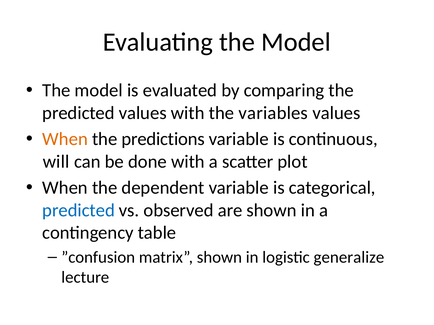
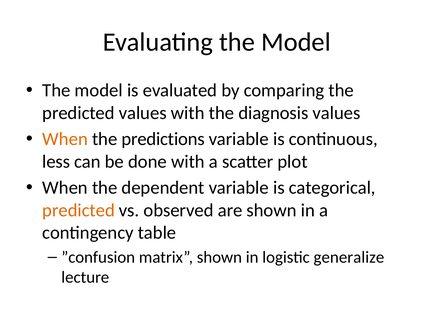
variables: variables -> diagnosis (273, 113)
will: will -> less (56, 162)
predicted colour: blue -> orange (79, 211)
